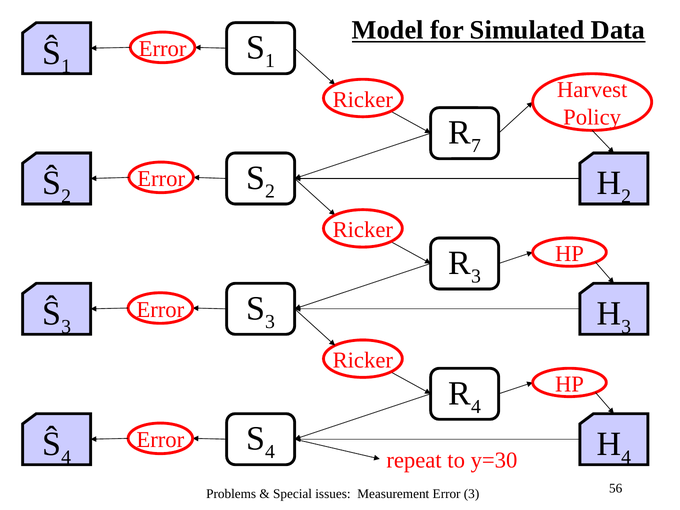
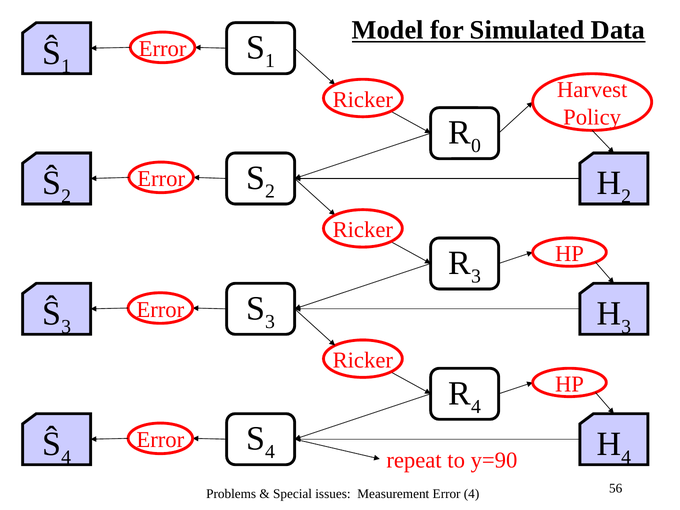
7: 7 -> 0 (476, 146)
y=30: y=30 -> y=90 (494, 461)
Error 3: 3 -> 4 (472, 494)
